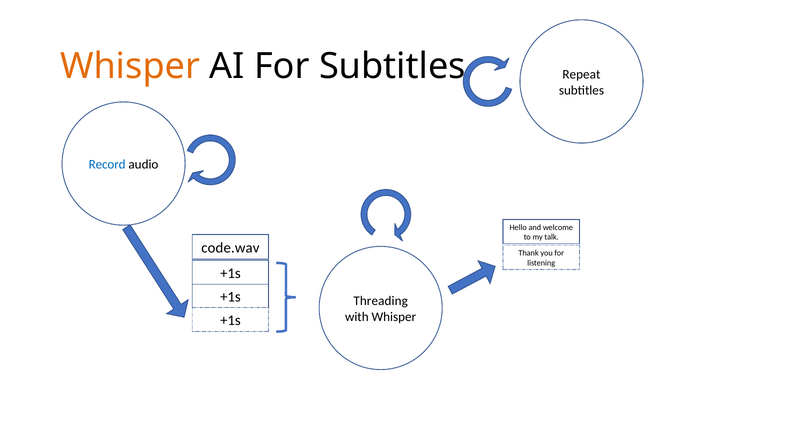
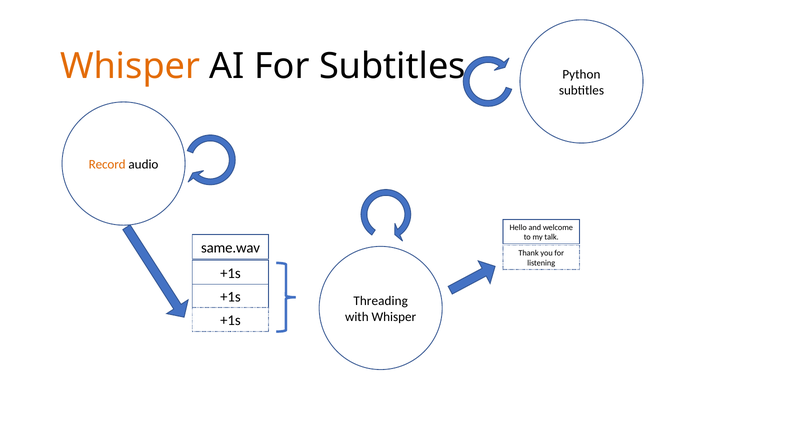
Repeat: Repeat -> Python (581, 74)
Record colour: blue -> orange (107, 164)
code.wav: code.wav -> same.wav (231, 247)
